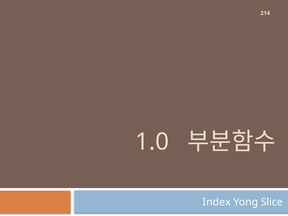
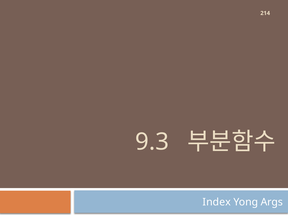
1.0: 1.0 -> 9.3 (152, 142)
Slice: Slice -> Args (272, 202)
